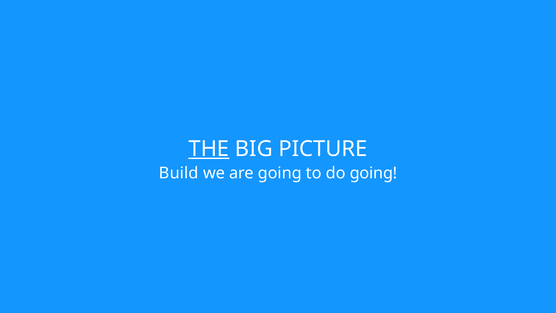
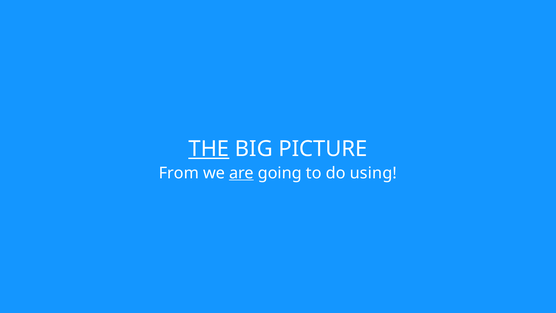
Build: Build -> From (179, 173)
are underline: none -> present (241, 173)
do going: going -> using (373, 173)
